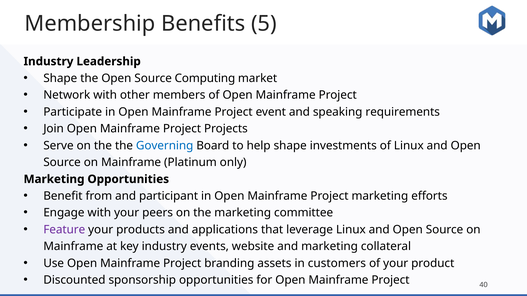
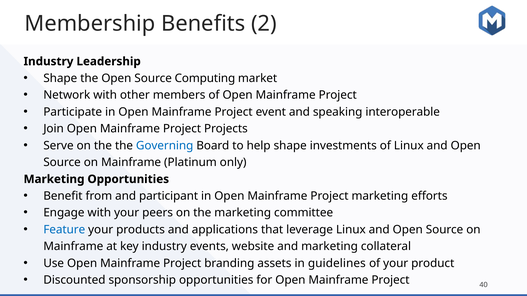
5: 5 -> 2 (264, 24)
requirements: requirements -> interoperable (403, 112)
Feature colour: purple -> blue (64, 230)
customers: customers -> guidelines (337, 264)
